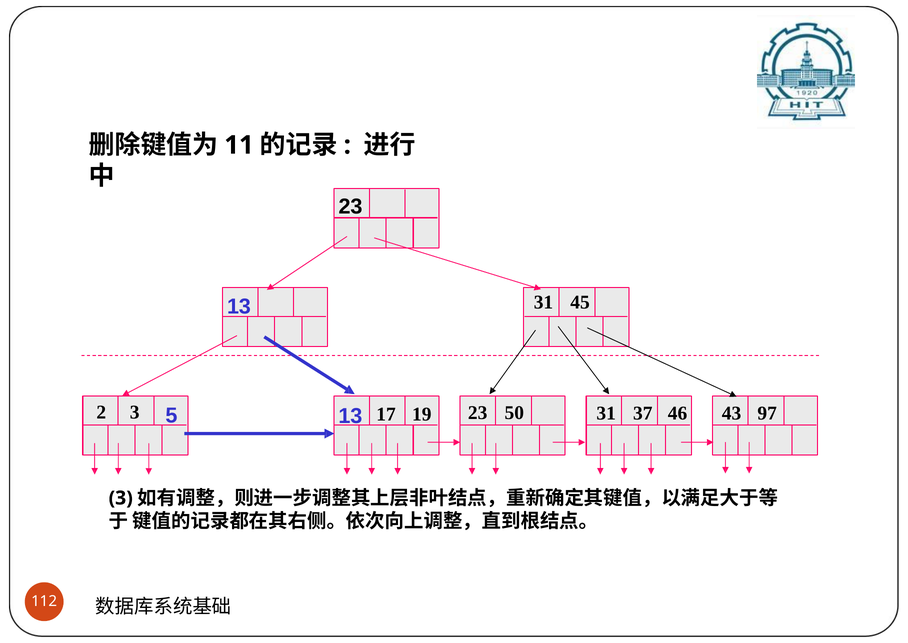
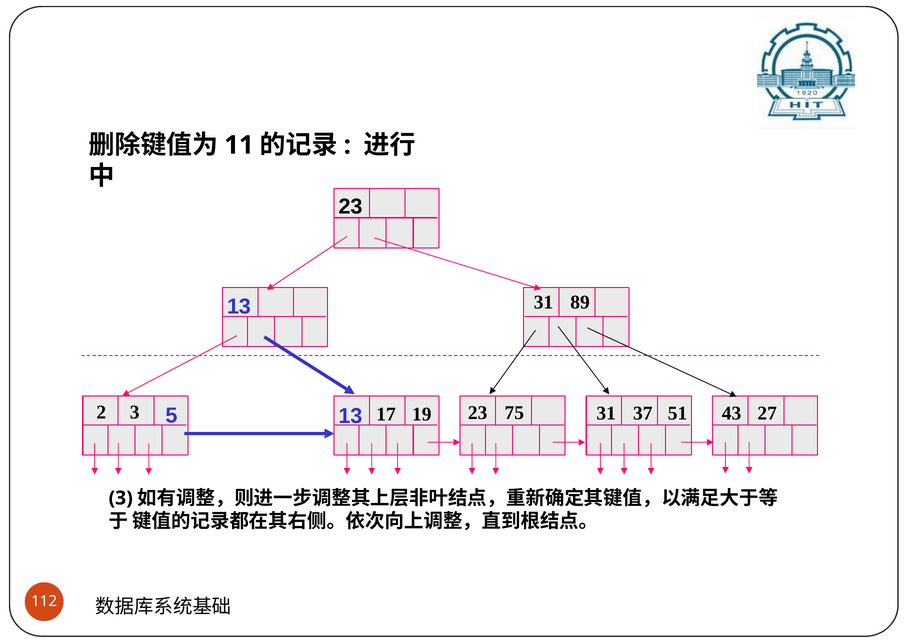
45: 45 -> 89 (580, 302)
50: 50 -> 75 (514, 413)
46: 46 -> 51 (678, 413)
97: 97 -> 27 (767, 413)
